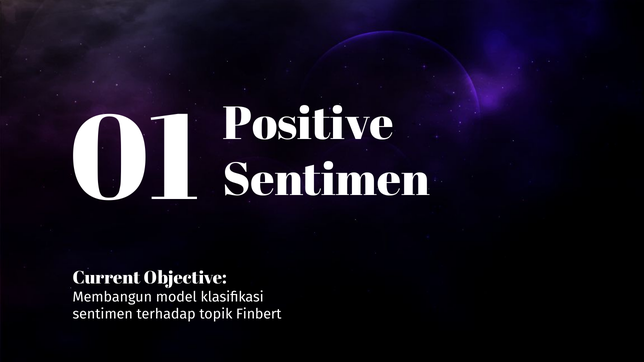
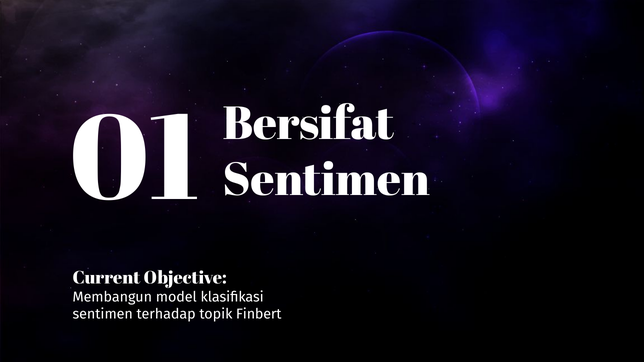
Positive: Positive -> Bersifat (308, 124)
